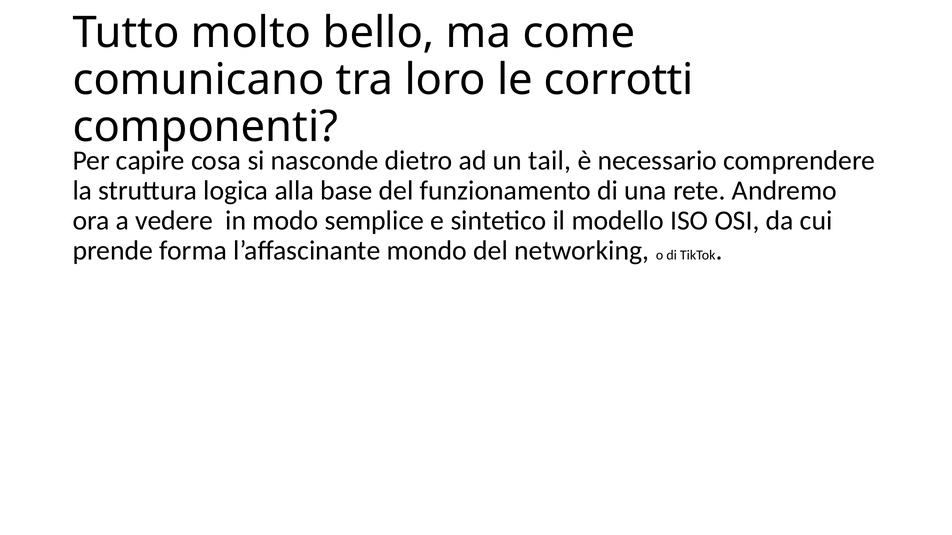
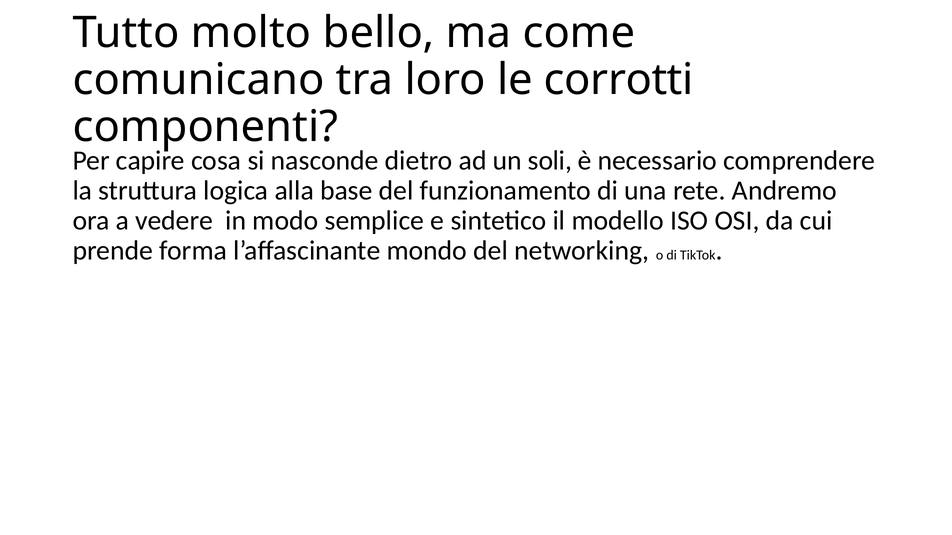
tail: tail -> soli (550, 161)
